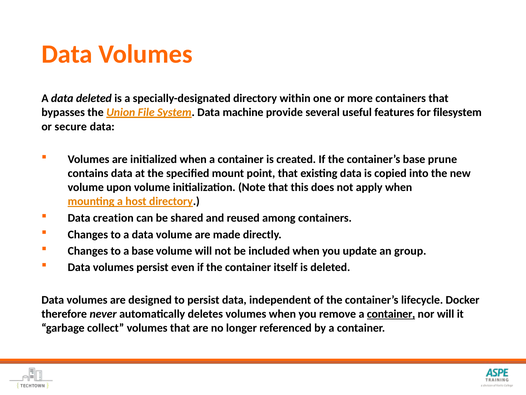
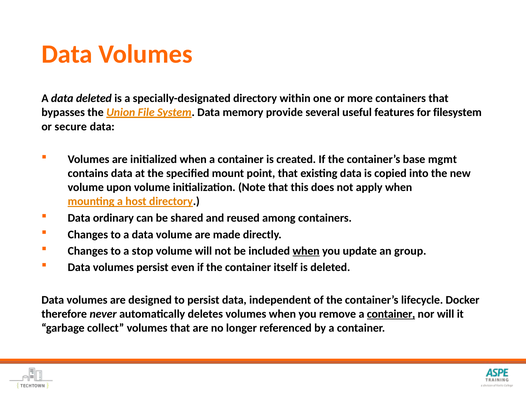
machine: machine -> memory (243, 112)
prune: prune -> mgmt (442, 159)
creation: creation -> ordinary (113, 218)
a base: base -> stop (143, 251)
when underline: none -> present (306, 251)
